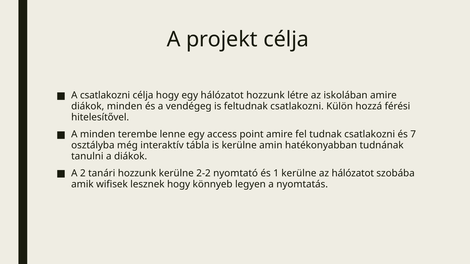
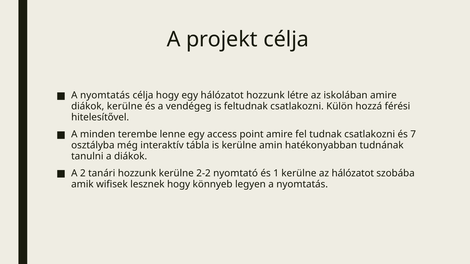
csatlakozni: csatlakozni -> nyomtatás (105, 95)
diákok minden: minden -> kerülne (125, 107)
